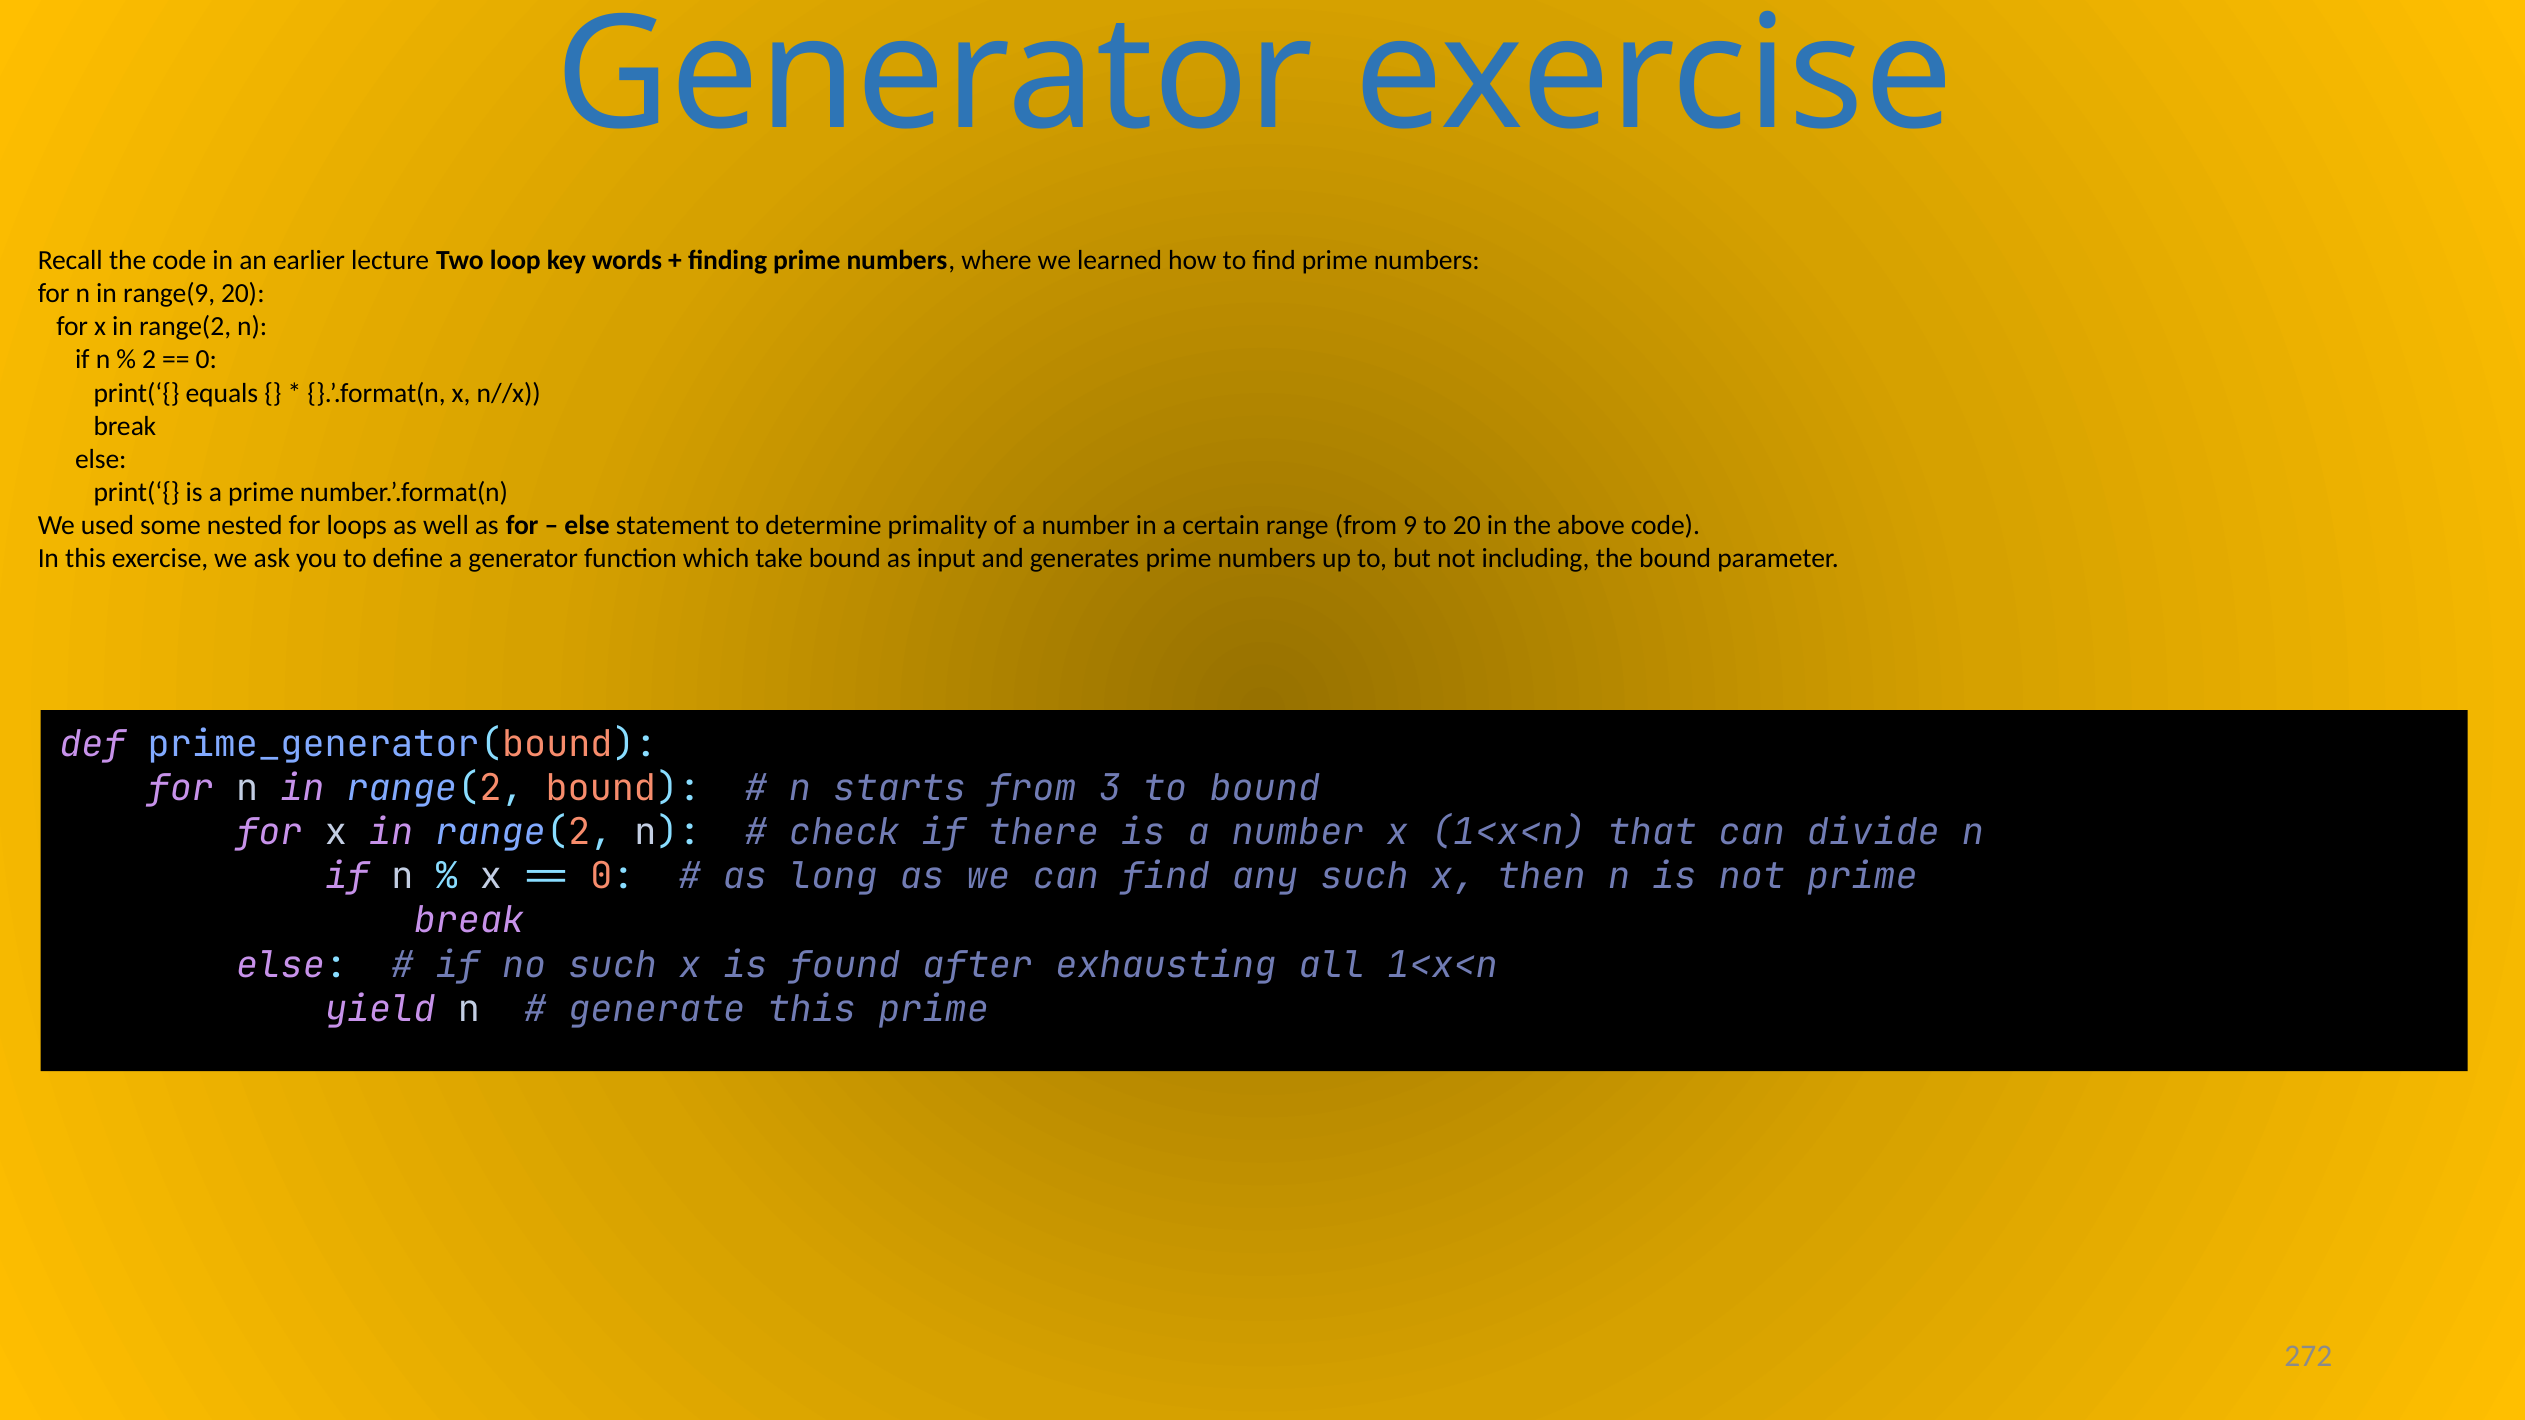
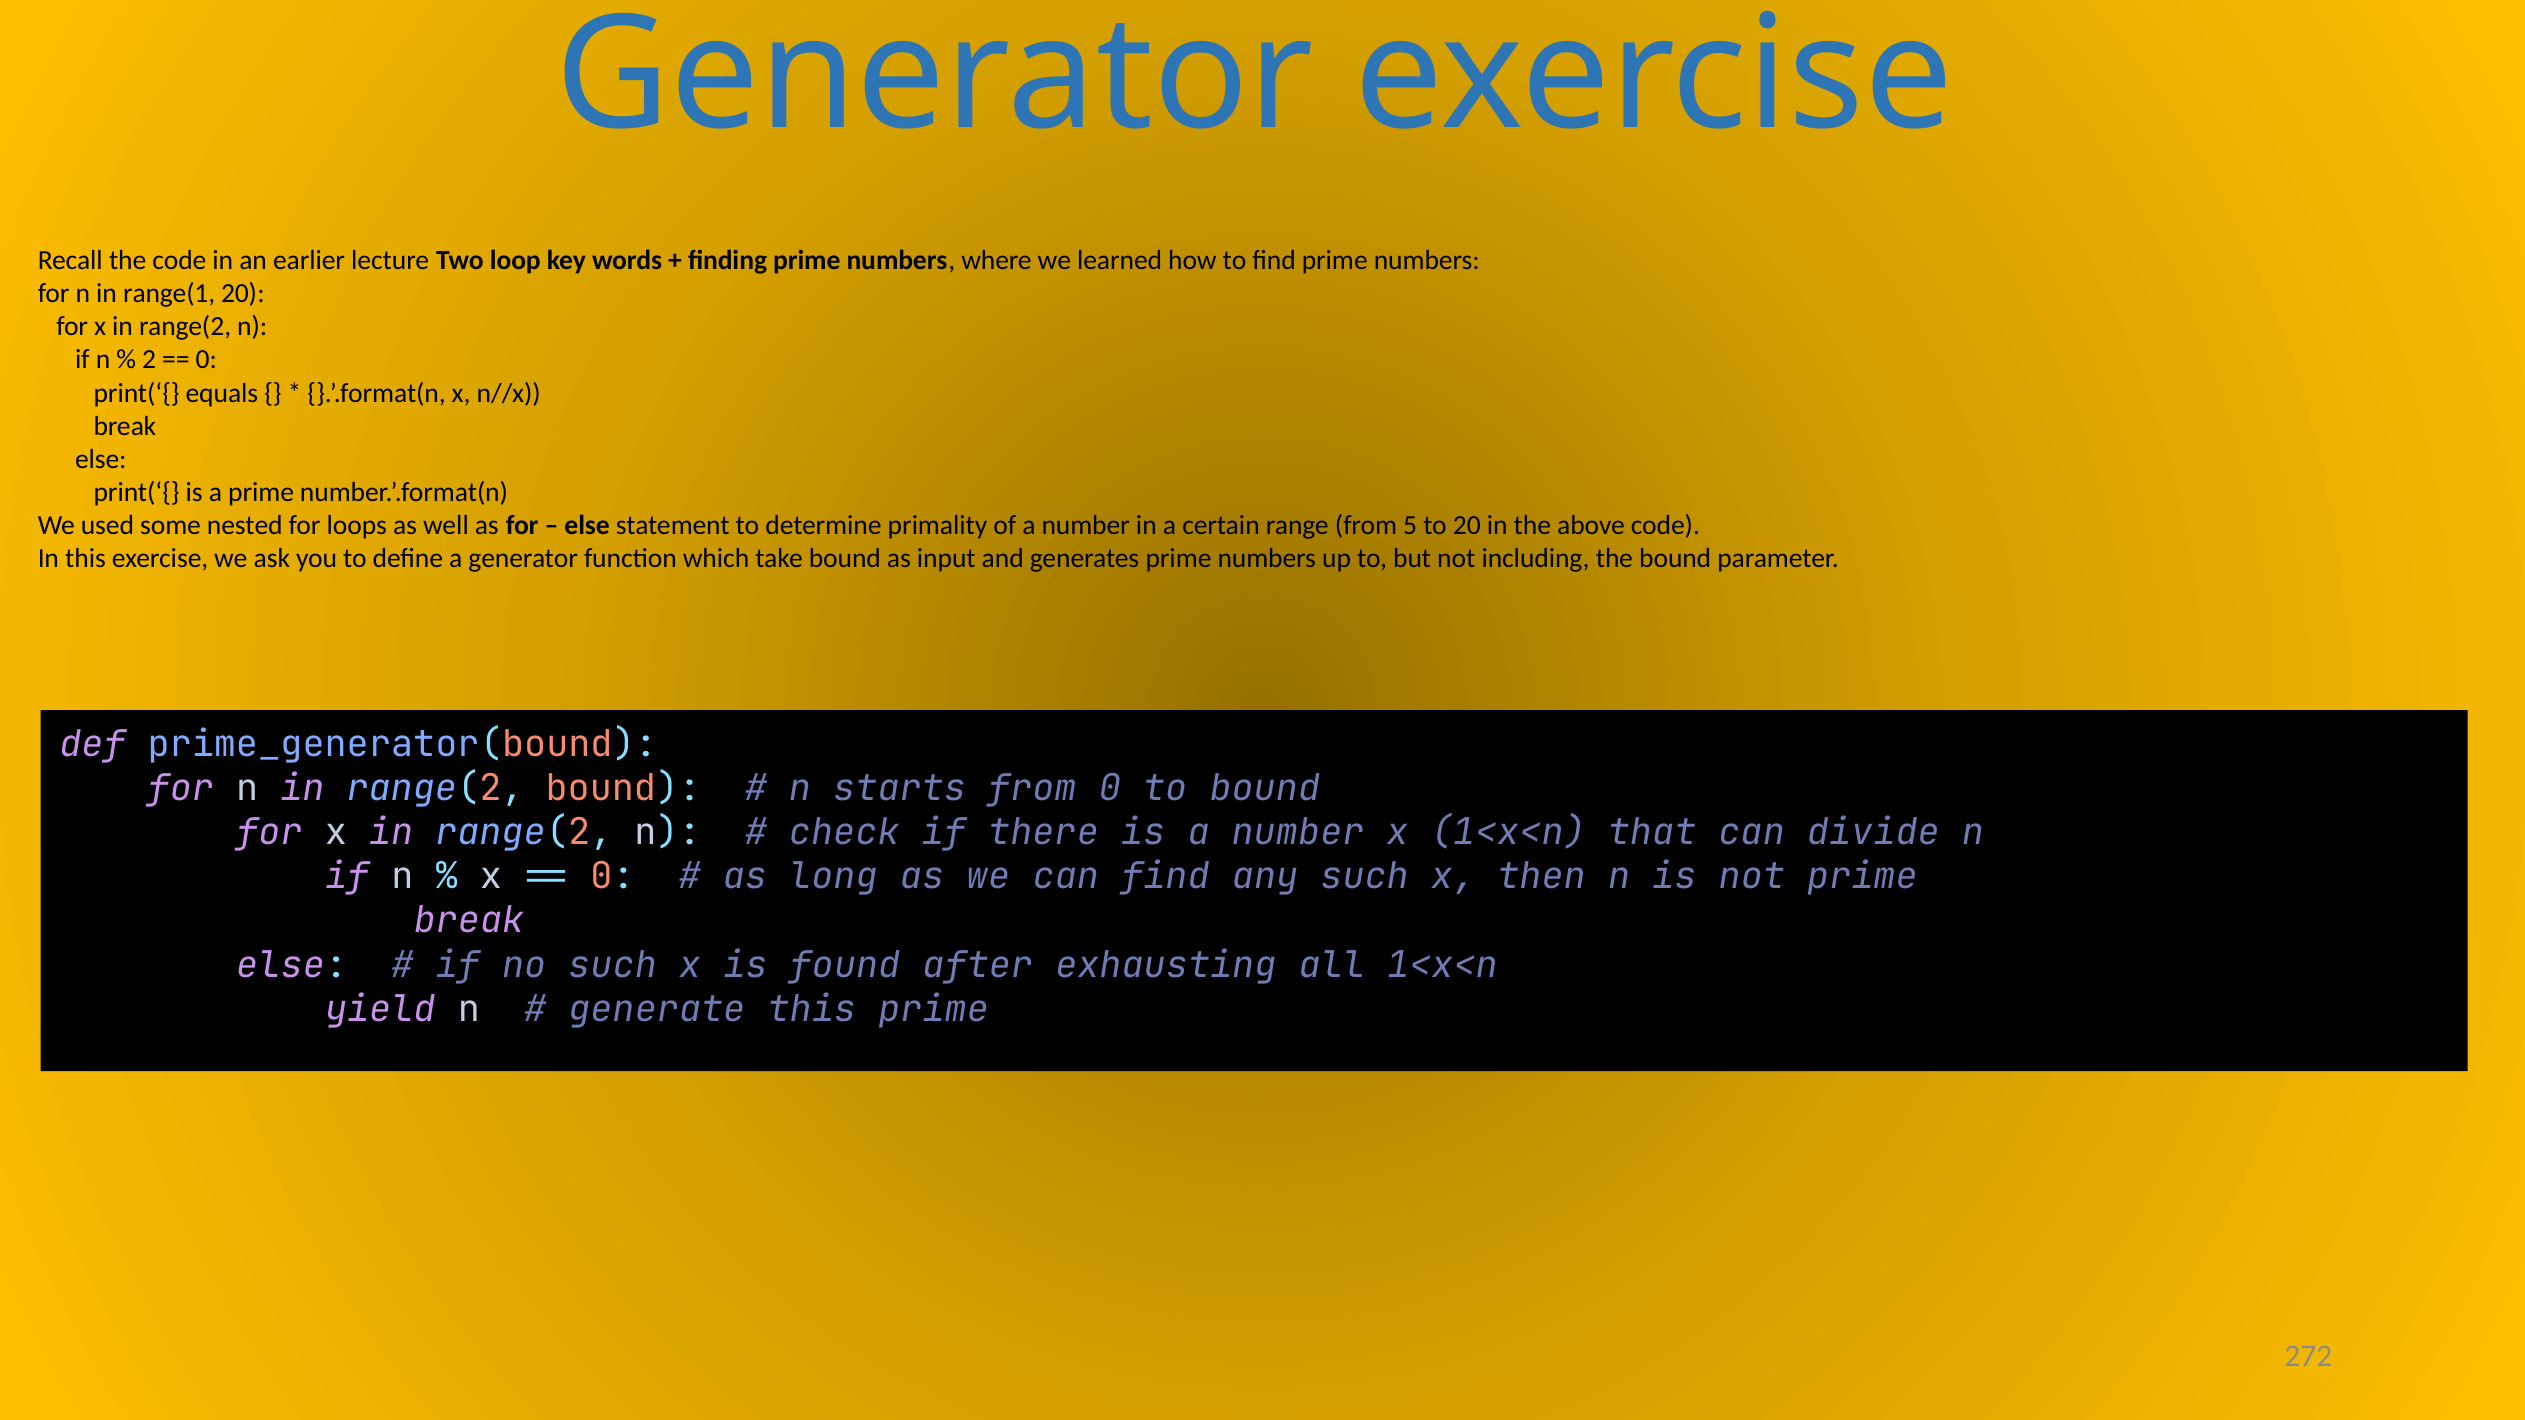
range(9: range(9 -> range(1 (169, 294)
9: 9 -> 5 (1410, 525)
from 3: 3 -> 0 (1110, 788)
